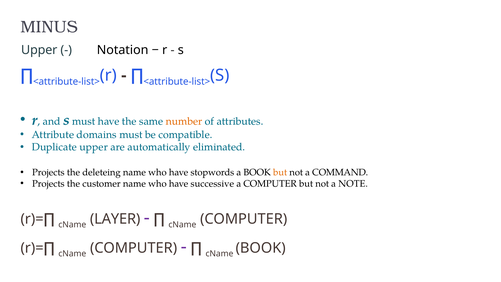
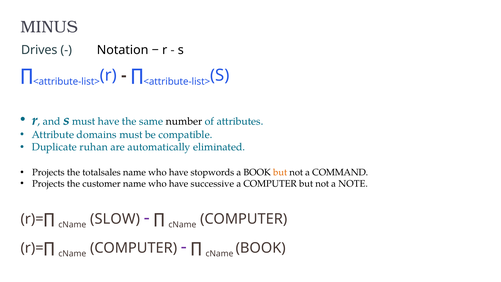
Upper: Upper -> Drives (39, 50)
number colour: orange -> black (184, 121)
Duplicate upper: upper -> ruhan (94, 147)
deleteing: deleteing -> totalsales (102, 172)
LAYER: LAYER -> SLOW (115, 219)
